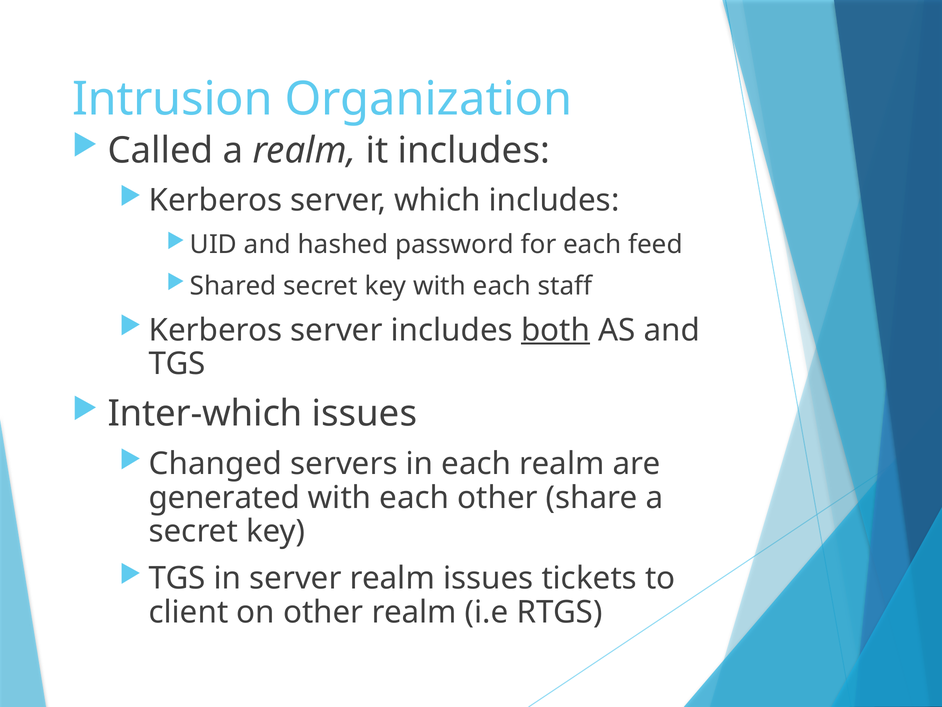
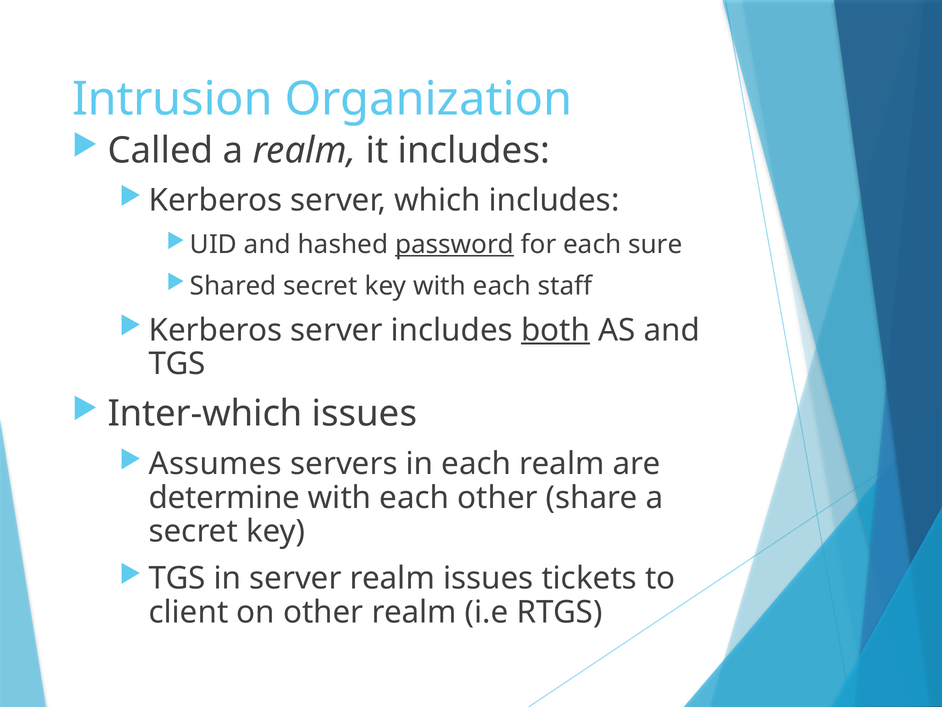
password underline: none -> present (454, 244)
feed: feed -> sure (655, 244)
Changed: Changed -> Assumes (215, 463)
generated: generated -> determine (224, 497)
